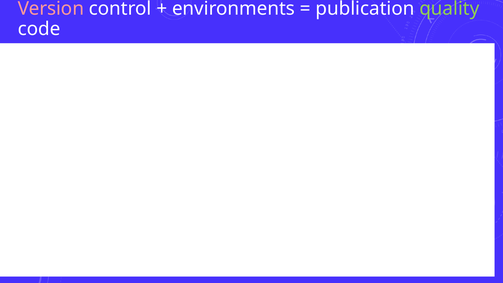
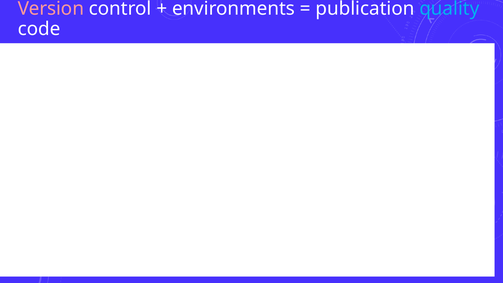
quality colour: light green -> light blue (449, 9)
